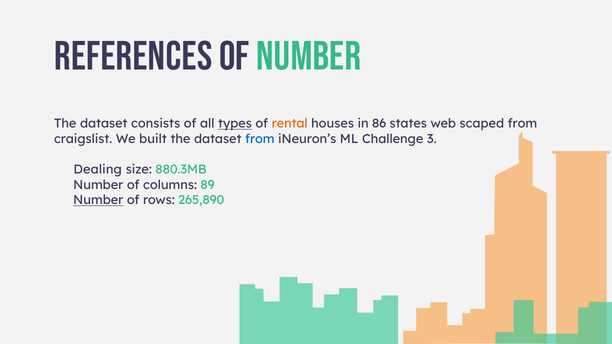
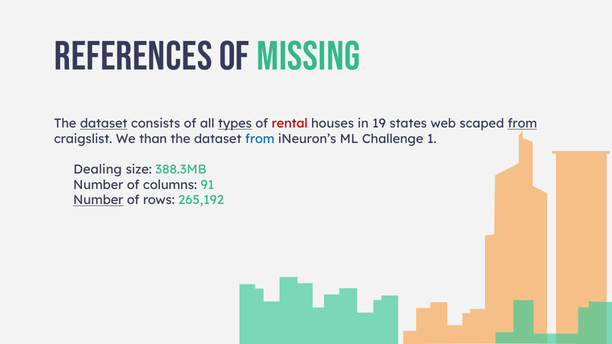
of Number: Number -> Missing (309, 56)
dataset underline: none -> present (104, 124)
rental colour: orange -> red (290, 124)
86: 86 -> 19 (379, 124)
from underline: none -> present (522, 124)
built: built -> than (153, 139)
3: 3 -> 1 (432, 139)
880.3MB: 880.3MB -> 388.3MB (181, 170)
89: 89 -> 91 (207, 185)
265,890: 265,890 -> 265,192 (201, 200)
